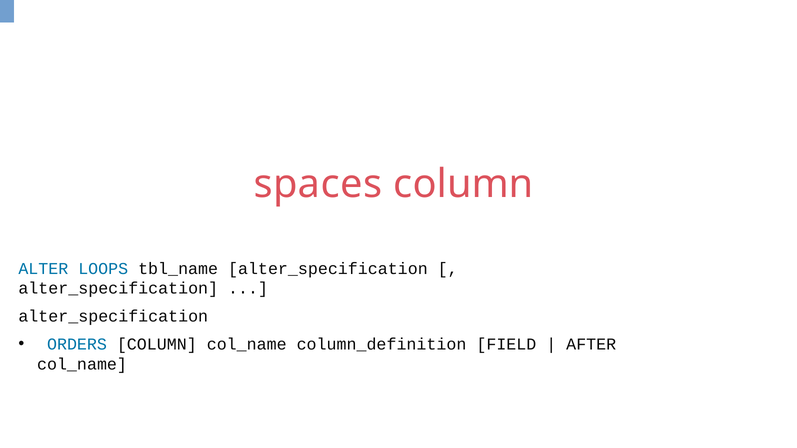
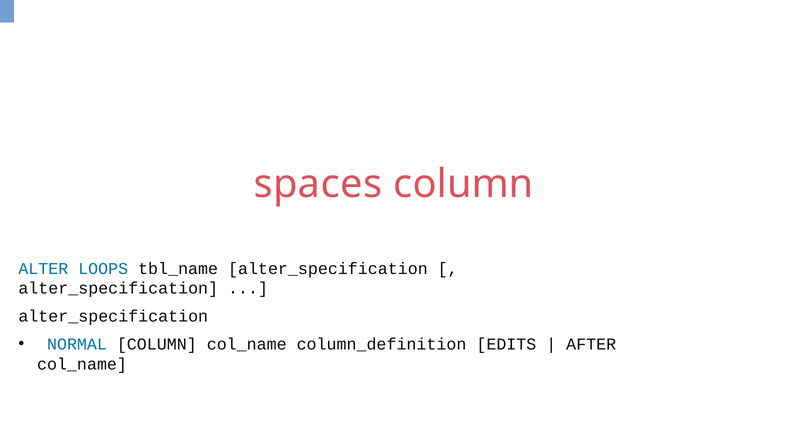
ORDERS: ORDERS -> NORMAL (77, 344)
FIELD: FIELD -> EDITS (506, 344)
